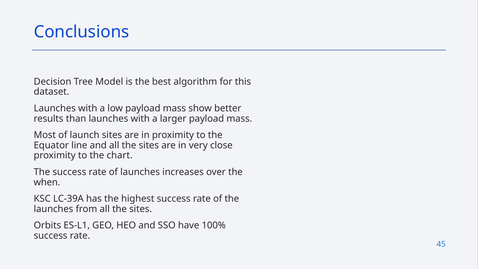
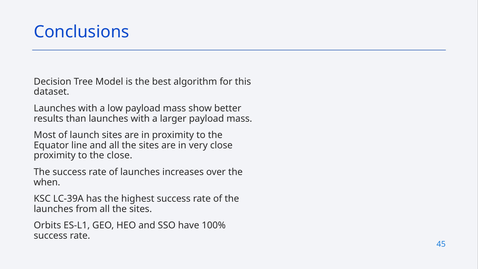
the chart: chart -> close (120, 155)
